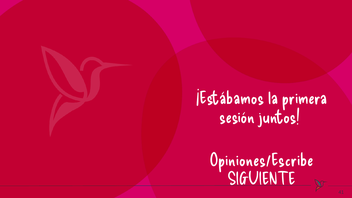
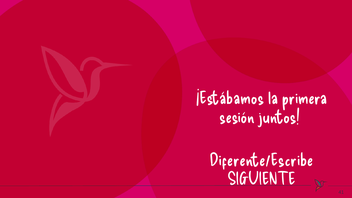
Opiniones/Escribe: Opiniones/Escribe -> Diferente/Escribe (261, 160)
